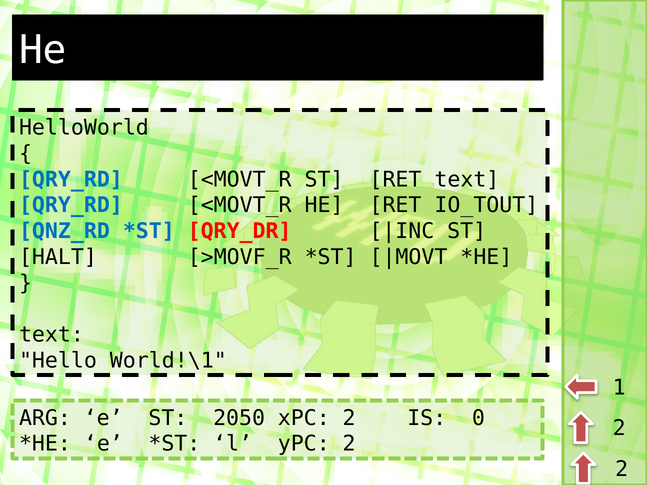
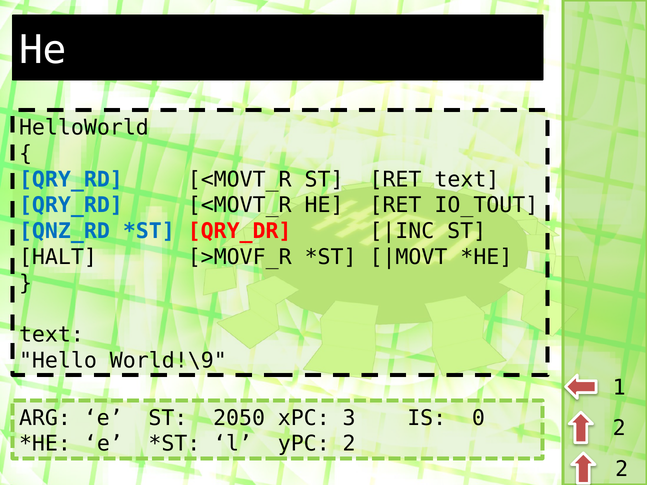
World!\1: World!\1 -> World!\9 (168, 361)
xPC 2: 2 -> 3 (349, 418)
